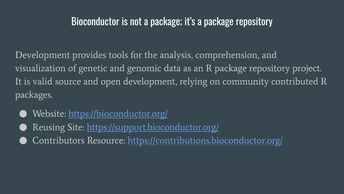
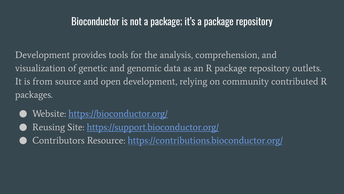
project: project -> outlets (307, 68)
valid: valid -> from (43, 81)
